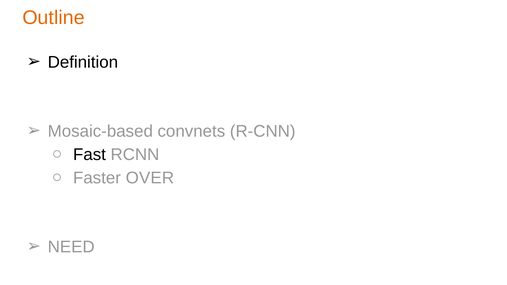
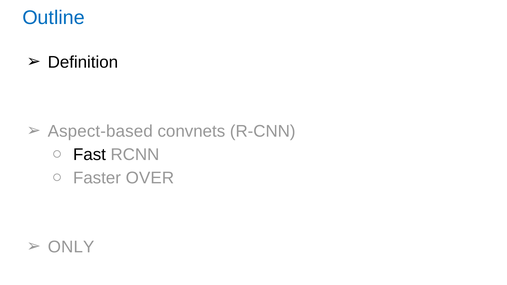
Outline colour: orange -> blue (54, 18)
Mosaic-based: Mosaic-based -> Aspect-based (100, 131)
NEED: NEED -> ONLY (71, 247)
